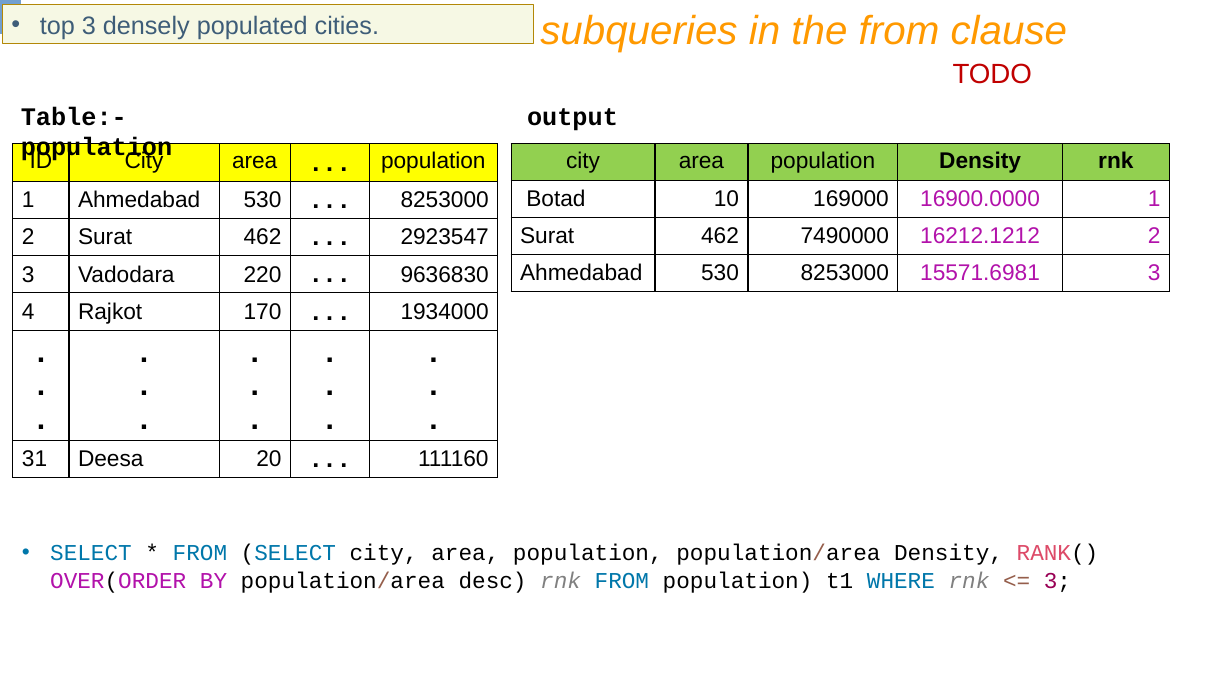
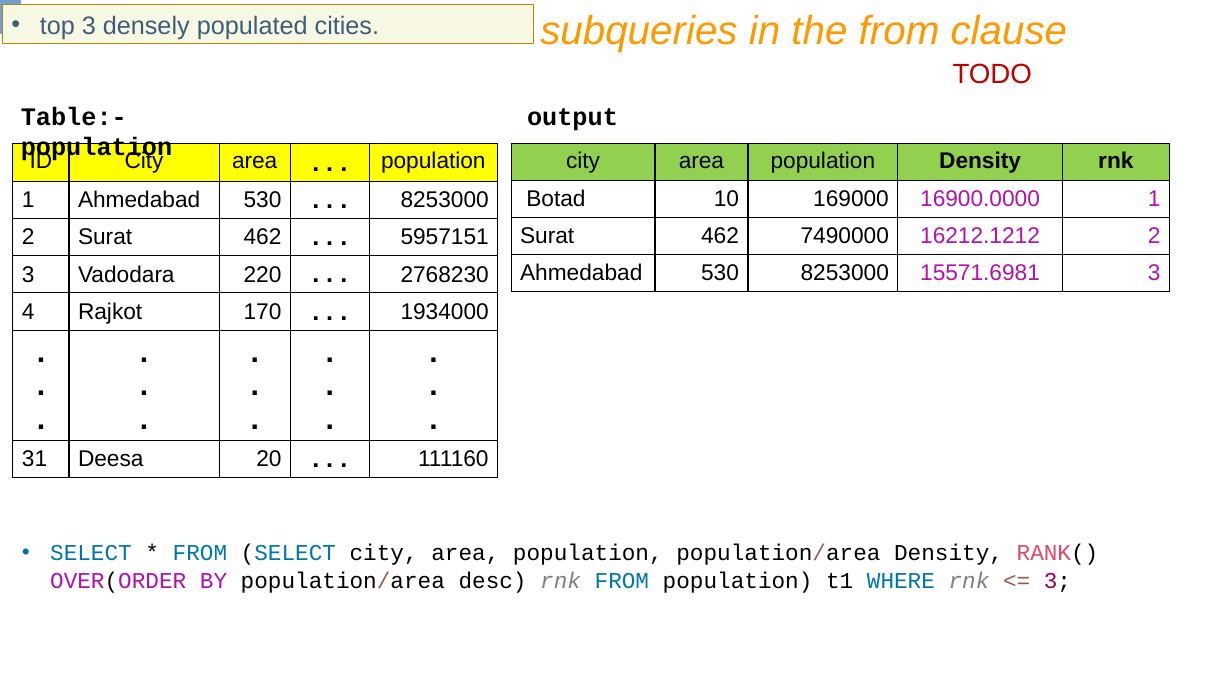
2923547: 2923547 -> 5957151 (445, 237)
9636830: 9636830 -> 2768230 (445, 274)
